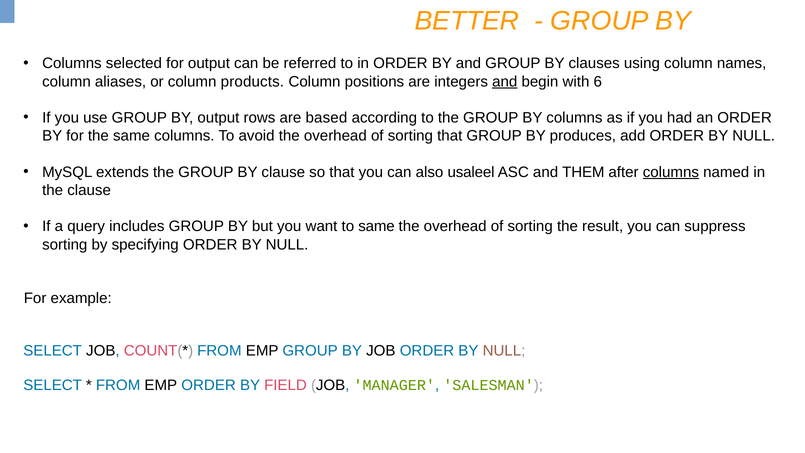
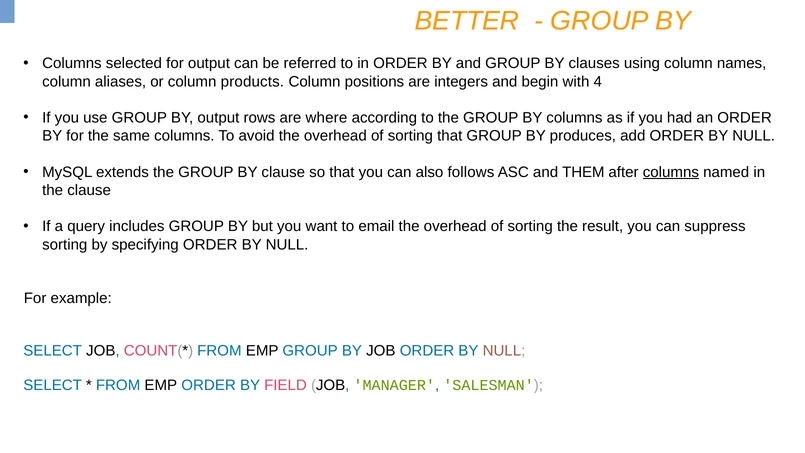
and underline: present -> none (505, 81)
6: 6 -> 4 (598, 81)
based: based -> where (326, 118)
usaleel: usaleel -> follows (471, 172)
to same: same -> email (376, 226)
